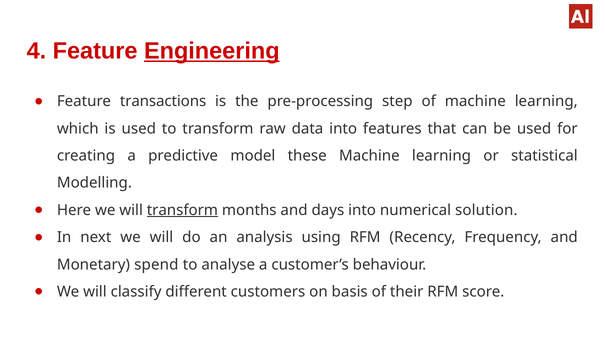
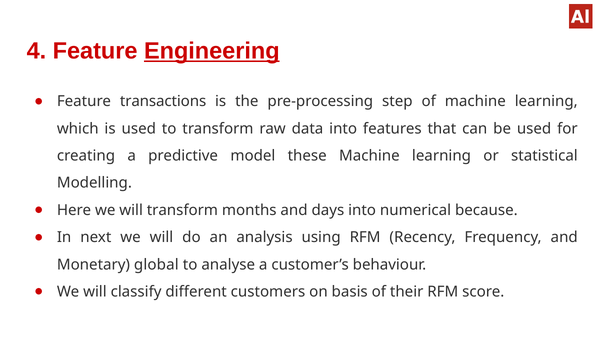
transform underline: present -> none (182, 210)
solution: solution -> because (486, 210)
spend: spend -> global (156, 265)
